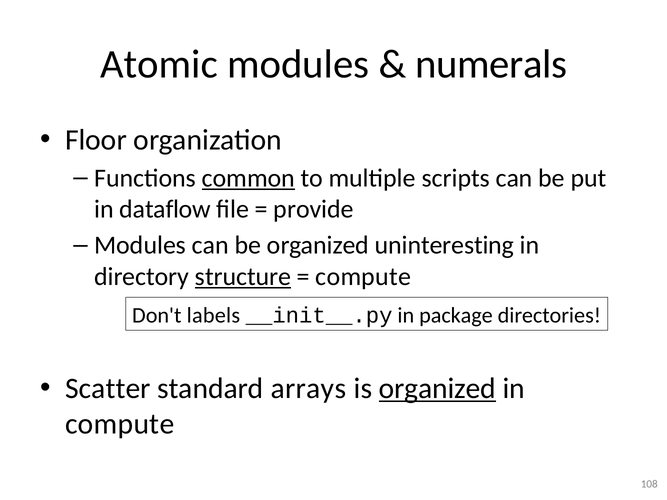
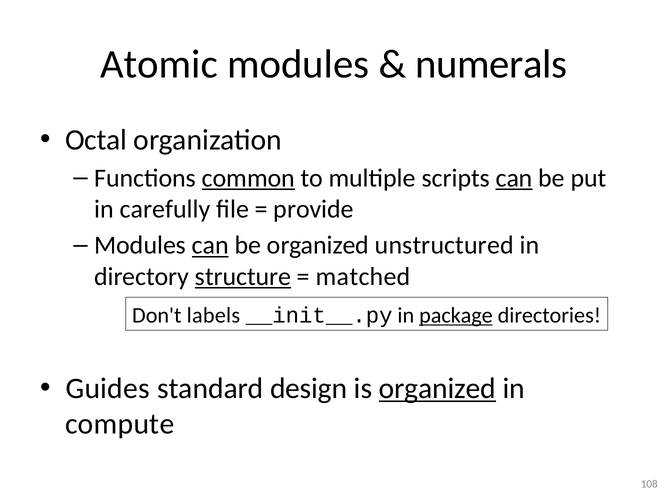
Floor: Floor -> Octal (96, 140)
can underline: none -> present (514, 178)
dataflow: dataflow -> carefully (165, 209)
can underline: none -> present (210, 246)
uninteresting: uninteresting -> unstructured (444, 246)
compute: compute -> matched (363, 277)
package underline: none -> present (456, 316)
Scatter: Scatter -> Guides (108, 389)
arrays: arrays -> design (309, 389)
